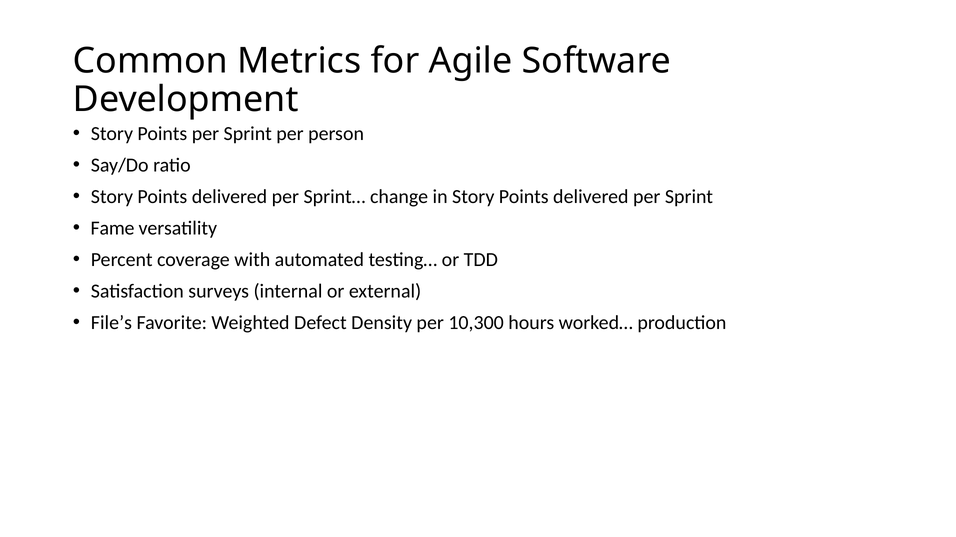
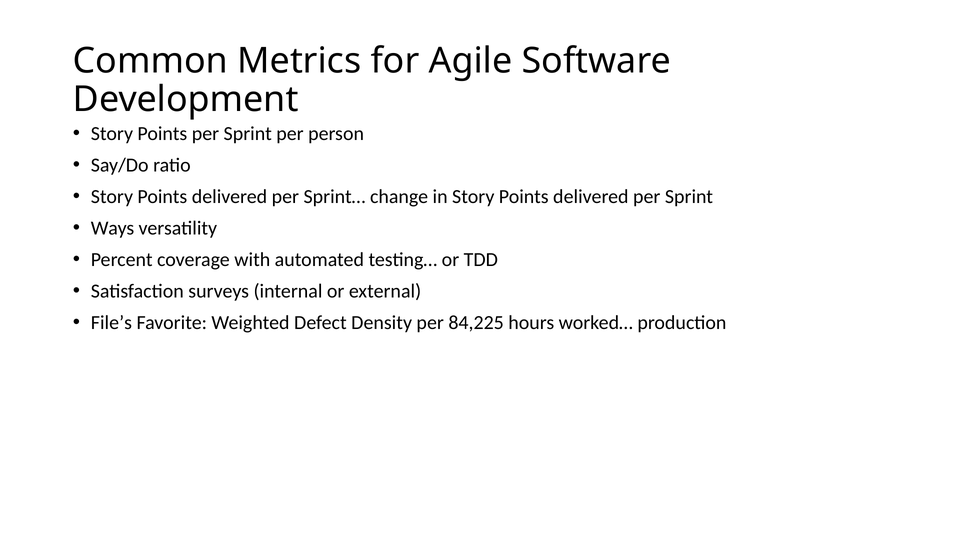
Fame: Fame -> Ways (113, 228)
10,300: 10,300 -> 84,225 (476, 323)
